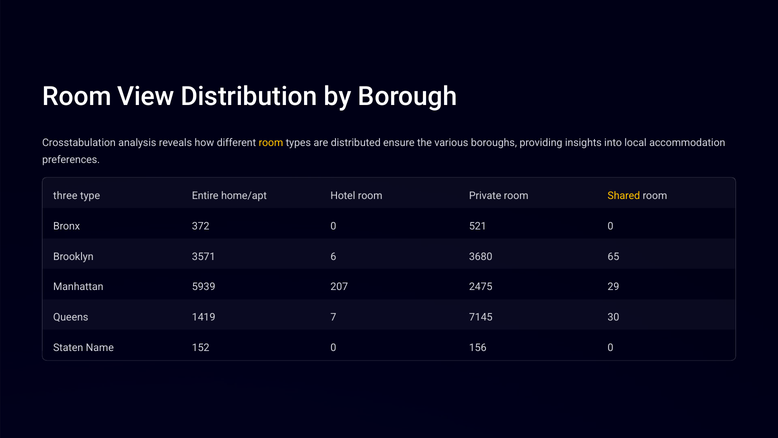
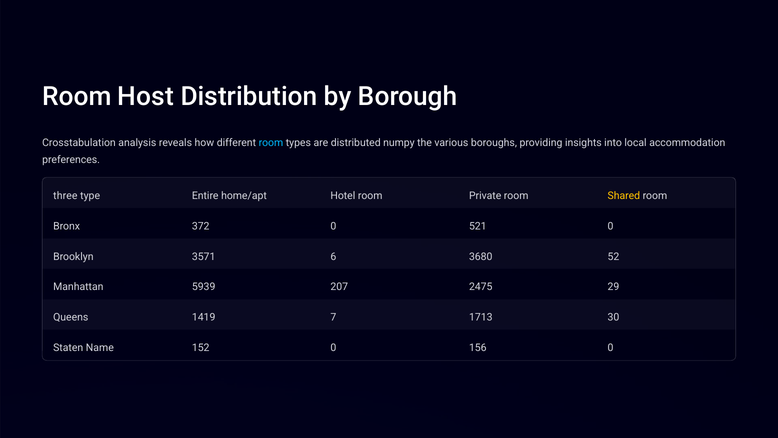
View: View -> Host (146, 96)
room colour: yellow -> light blue (271, 143)
ensure: ensure -> numpy (399, 143)
65: 65 -> 52 (613, 256)
7145: 7145 -> 1713 (481, 317)
